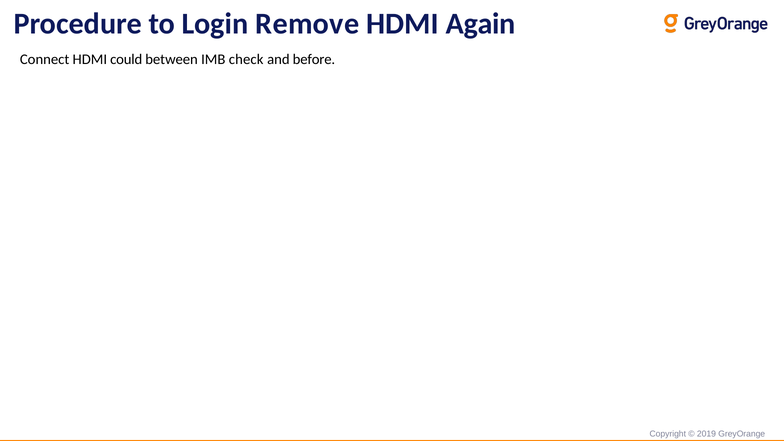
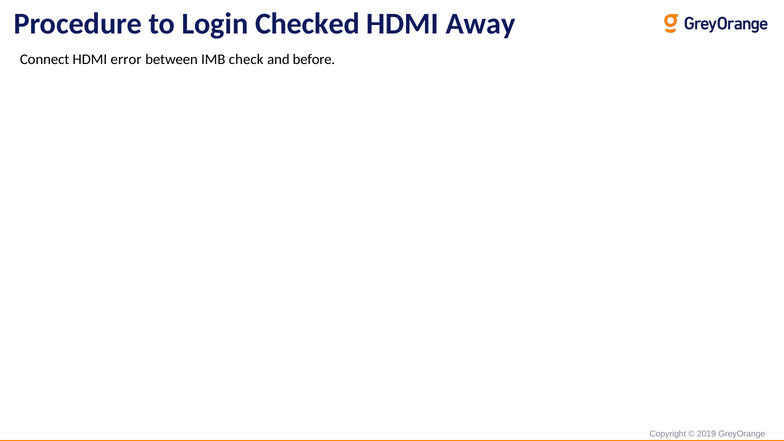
Remove: Remove -> Checked (307, 24)
Again: Again -> Away (481, 24)
could: could -> error (126, 60)
